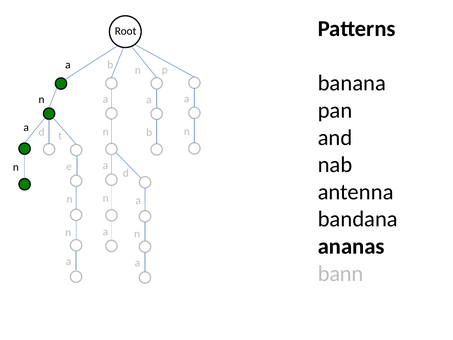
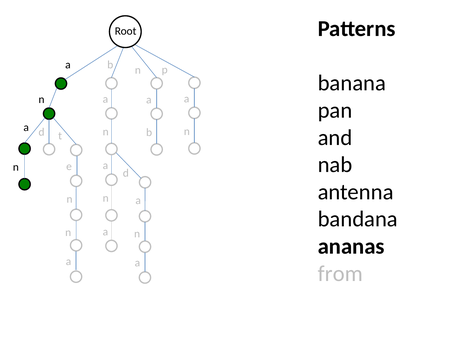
bann: bann -> from (340, 273)
